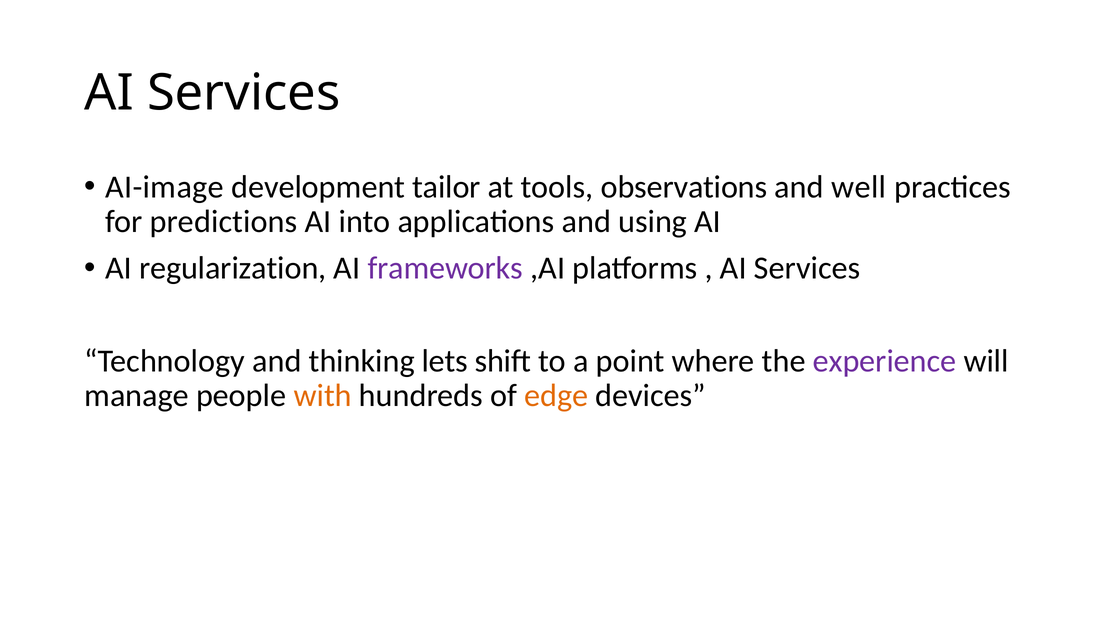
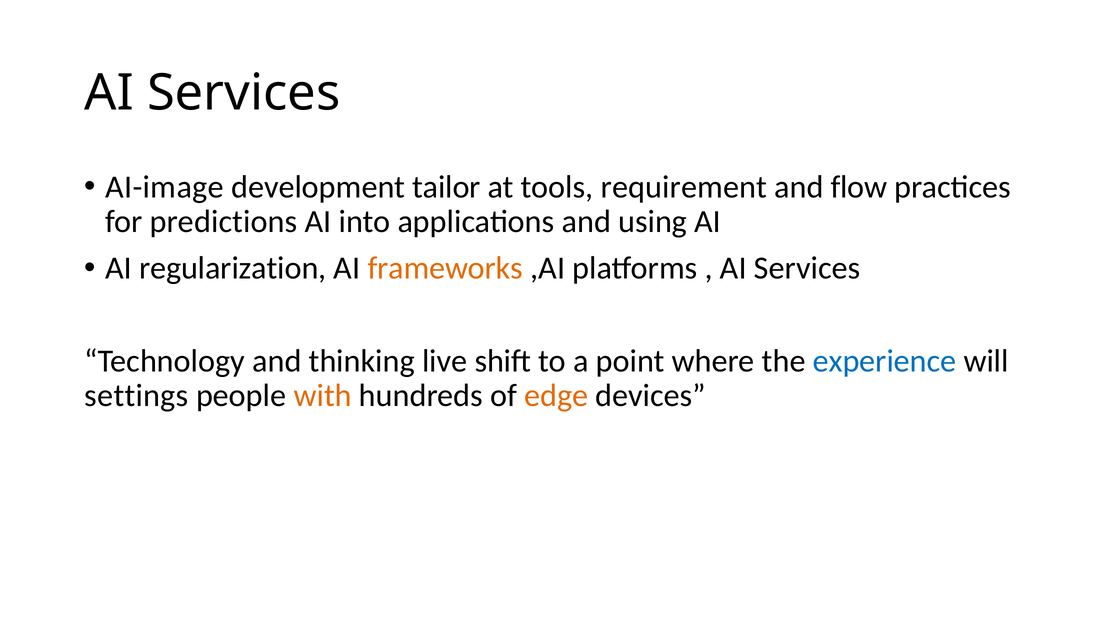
observations: observations -> requirement (684, 187)
well: well -> flow (859, 187)
frameworks colour: purple -> orange (445, 268)
lets: lets -> live (445, 361)
experience colour: purple -> blue (885, 361)
manage: manage -> settings (136, 396)
